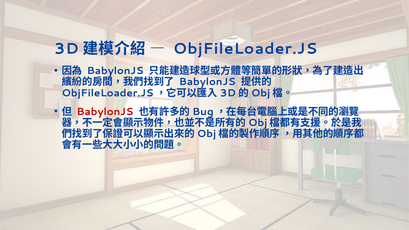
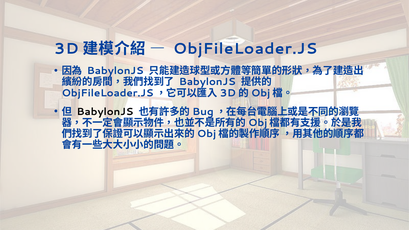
BabylonJS colour: red -> black (105, 112)
